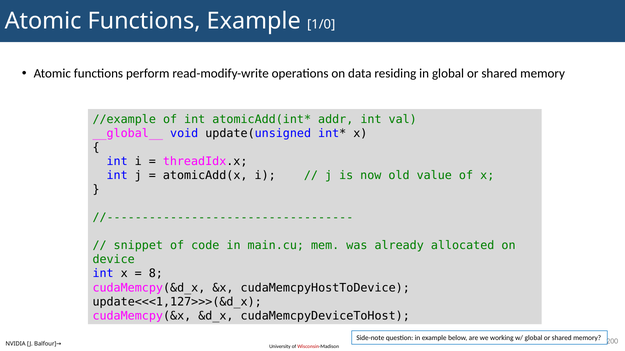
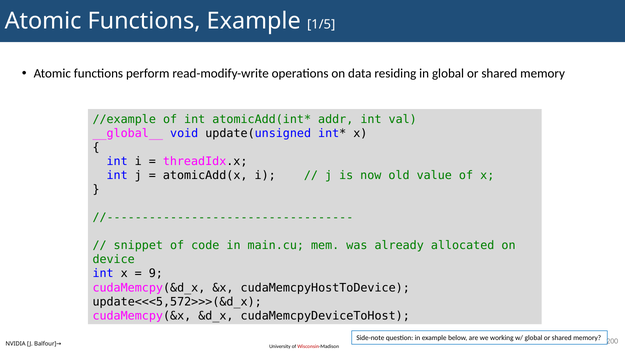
1/0: 1/0 -> 1/5 (321, 24)
8: 8 -> 9 (156, 274)
update<<<1,127>>>(&d_x: update<<<1,127>>>(&d_x -> update<<<5,572>>>(&d_x (177, 302)
